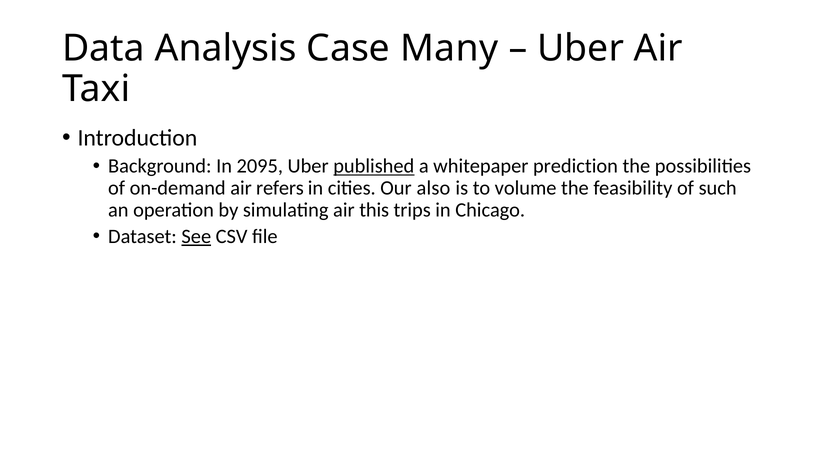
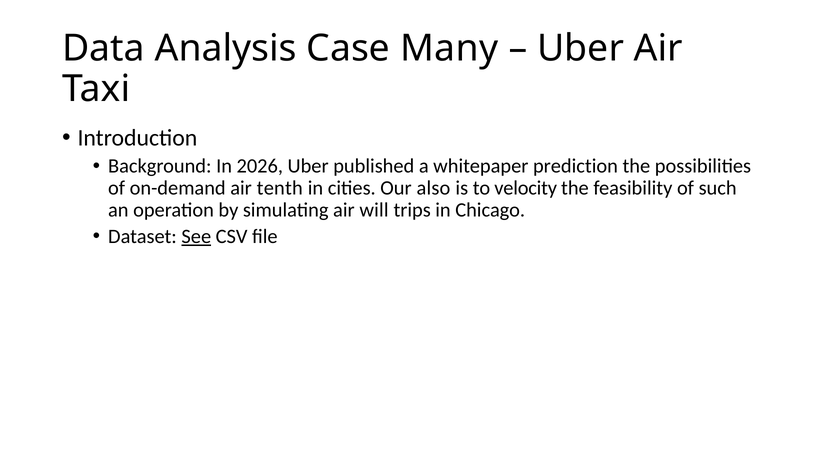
2095: 2095 -> 2026 (260, 166)
published underline: present -> none (374, 166)
refers: refers -> tenth (280, 188)
volume: volume -> velocity (526, 188)
this: this -> will (374, 210)
